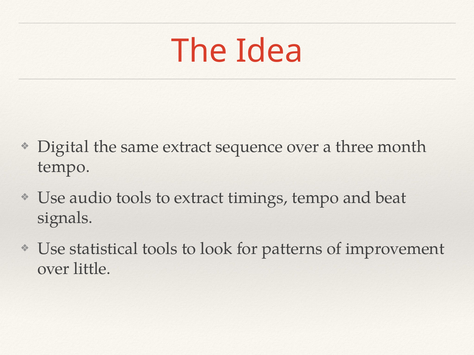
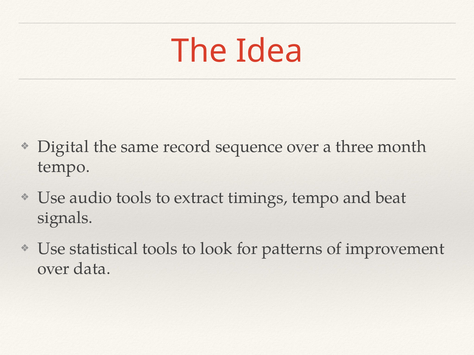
same extract: extract -> record (187, 147)
little: little -> data (92, 269)
